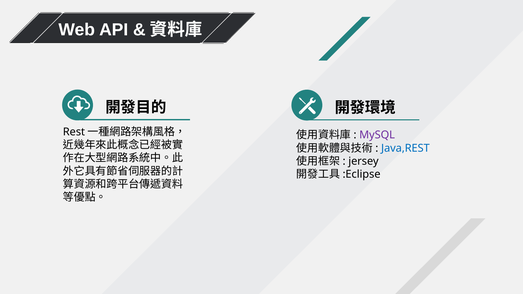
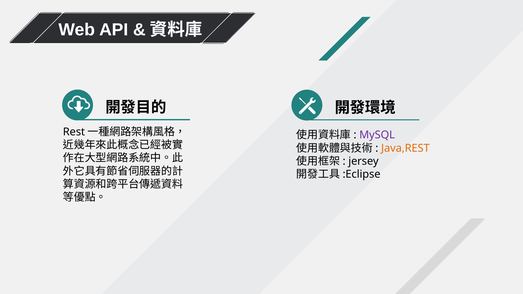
Java,REST colour: blue -> orange (405, 148)
